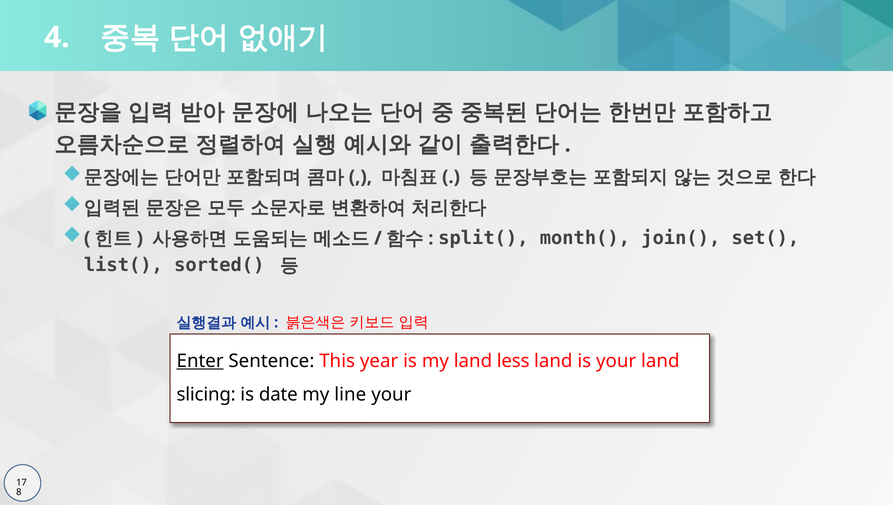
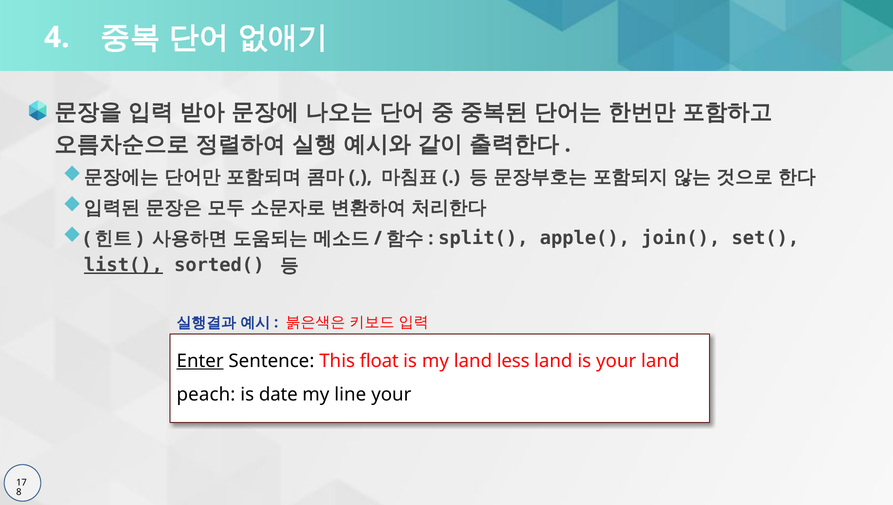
month(: month( -> apple( (585, 238)
list( underline: none -> present (123, 265)
year: year -> float (379, 361)
slicing: slicing -> peach (206, 395)
